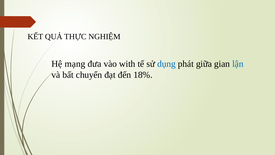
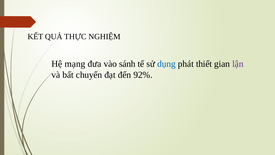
with: with -> sánh (127, 64)
giữa: giữa -> thiết (204, 64)
lận colour: blue -> purple (238, 64)
18%: 18% -> 92% (143, 75)
